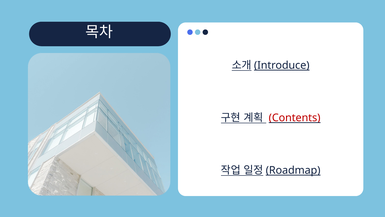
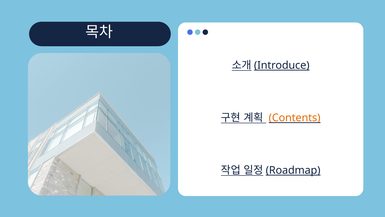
Contents colour: red -> orange (295, 118)
